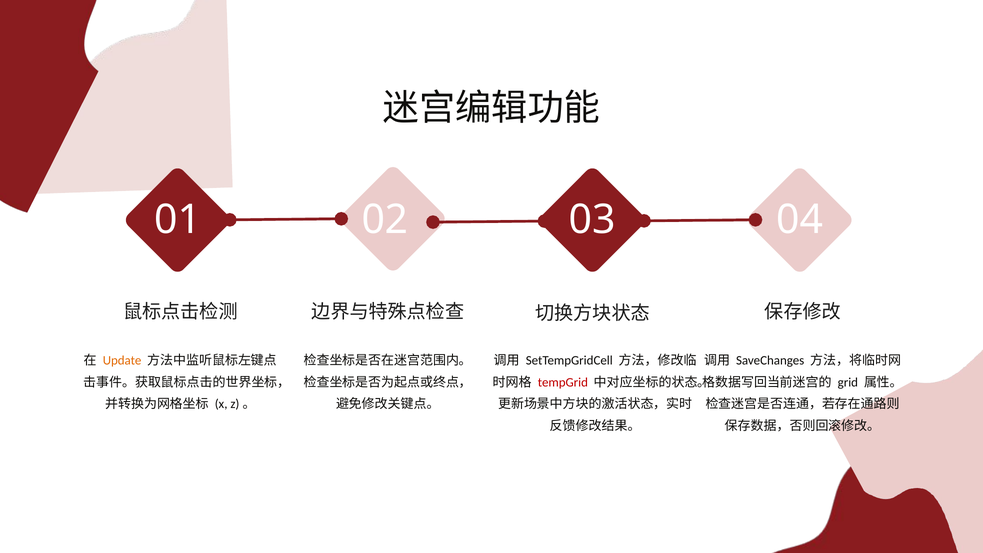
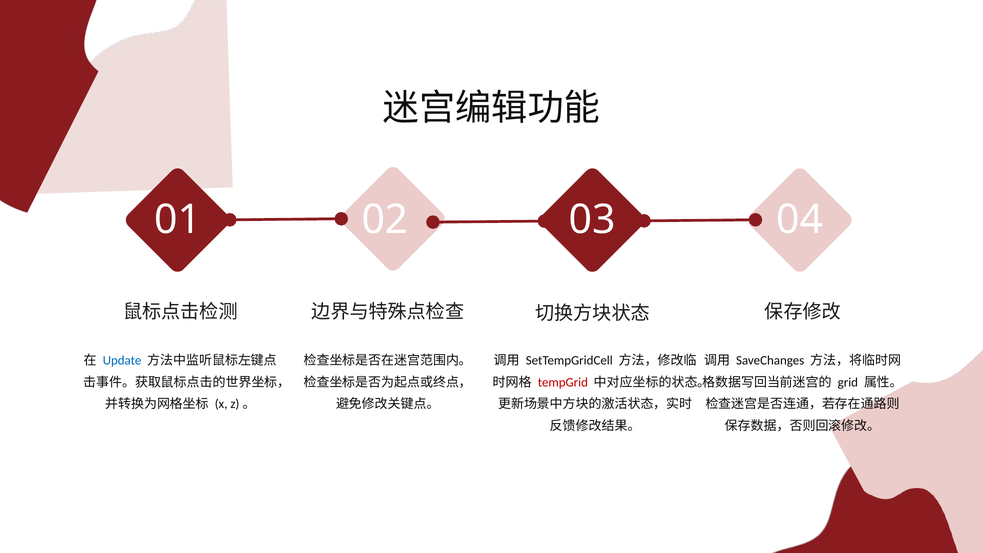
Update colour: orange -> blue (122, 361)
